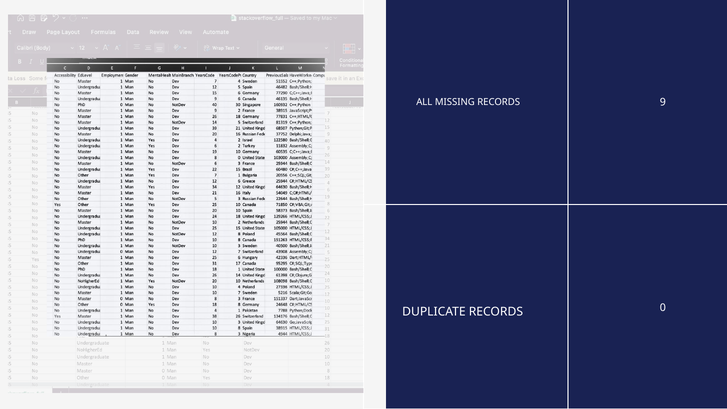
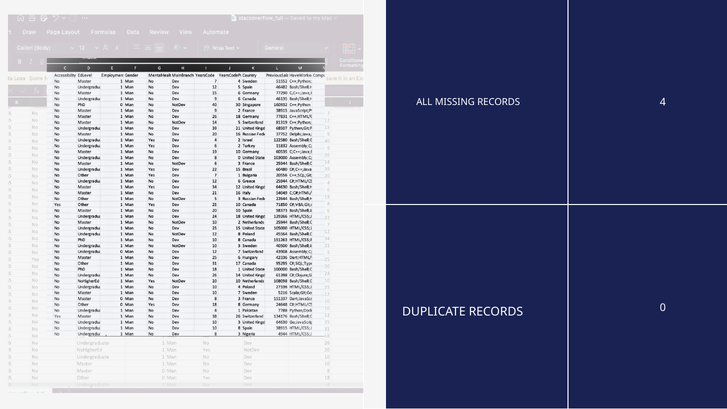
9: 9 -> 4 (663, 102)
